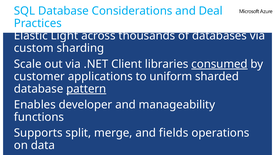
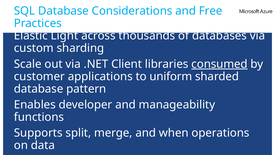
Deal: Deal -> Free (211, 11)
pattern underline: present -> none (86, 89)
fields: fields -> when (174, 133)
